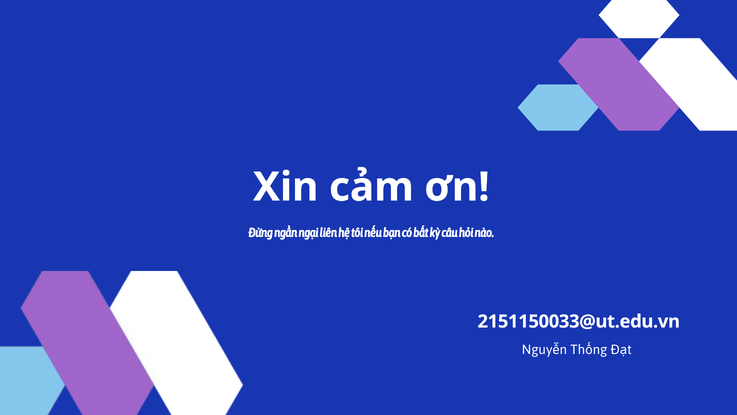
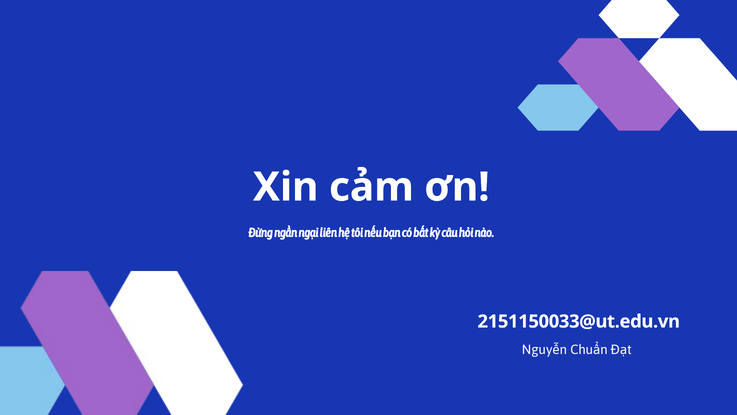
Thống: Thống -> Chuẩn (589, 349)
